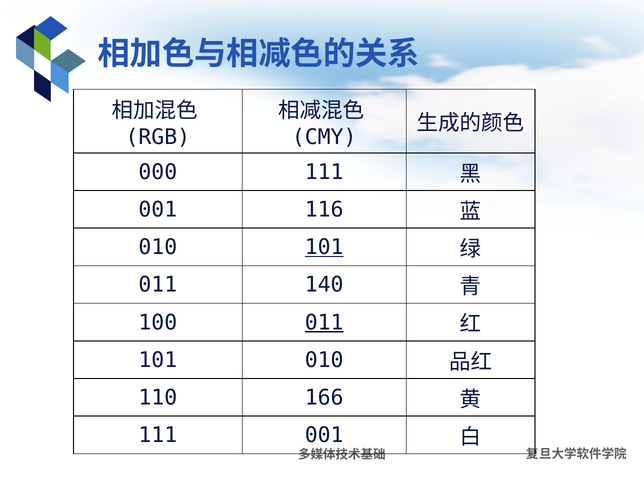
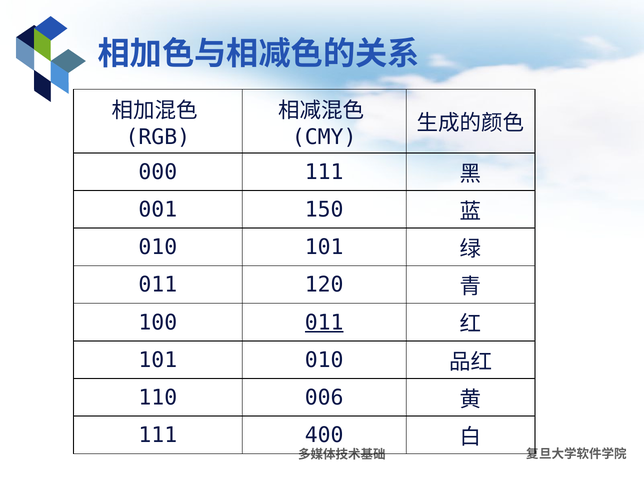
116: 116 -> 150 (324, 210)
101 underline: present -> none (324, 247)
140: 140 -> 120 (324, 285)
166: 166 -> 006 (324, 398)
111 001: 001 -> 400 (324, 435)
